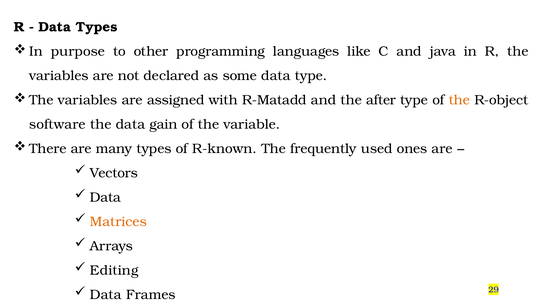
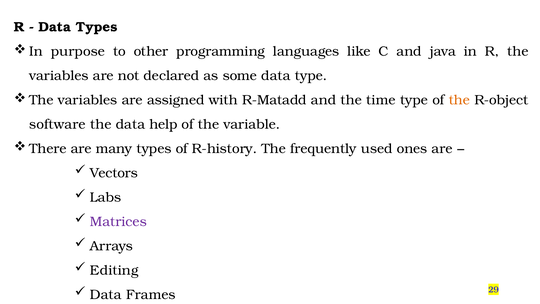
after: after -> time (381, 100)
gain: gain -> help (163, 124)
R-known: R-known -> R-history (225, 149)
Data: Data -> Labs (105, 197)
Matrices colour: orange -> purple (118, 222)
